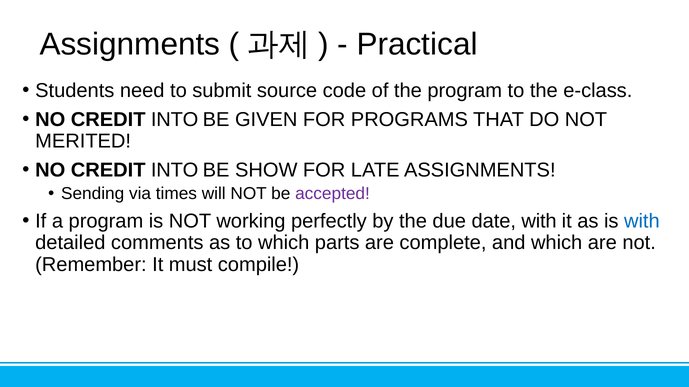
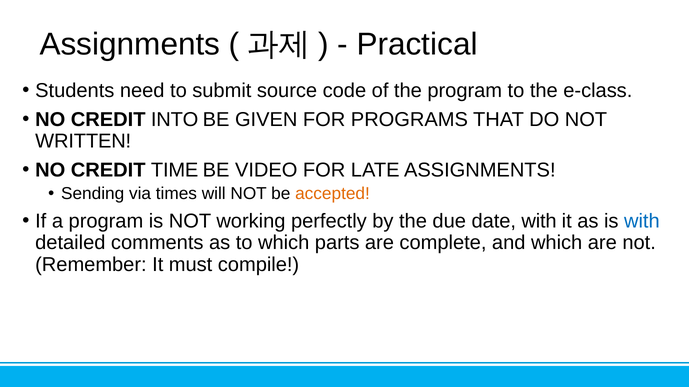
MERITED: MERITED -> WRITTEN (83, 141)
INTO: INTO -> TIME (175, 170)
SHOW: SHOW -> VIDEO (266, 170)
accepted colour: purple -> orange (332, 194)
